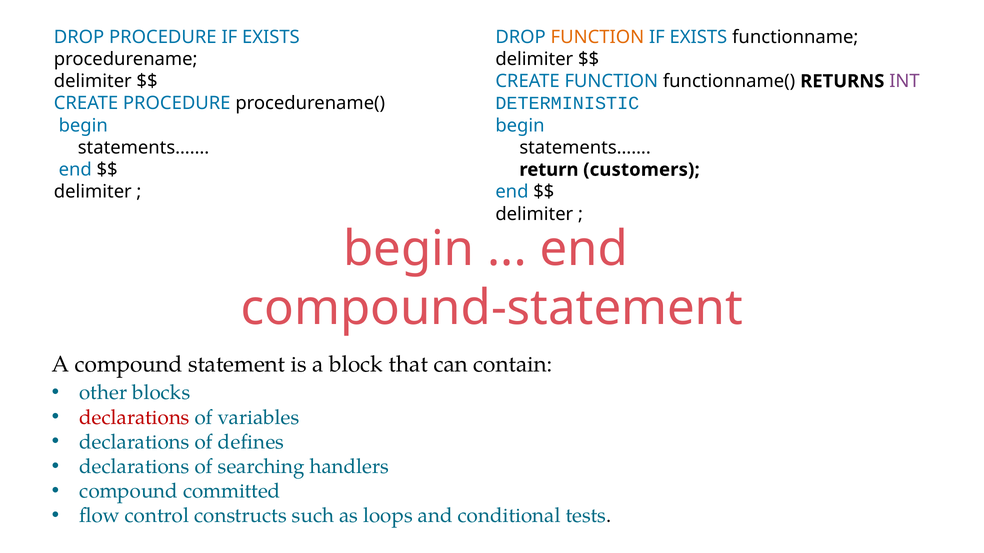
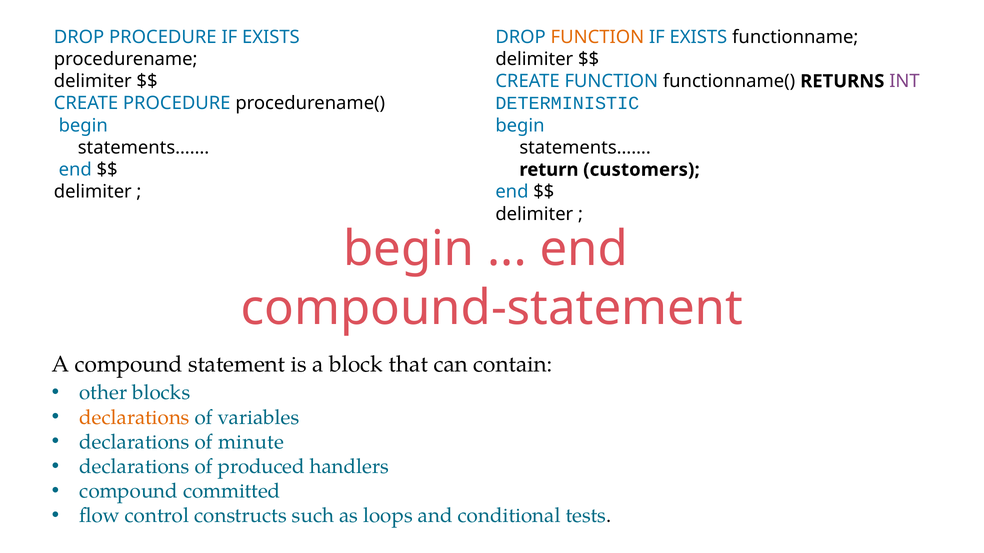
declarations colour: red -> orange (135, 418)
defines: defines -> minute (251, 442)
searching: searching -> produced (261, 467)
